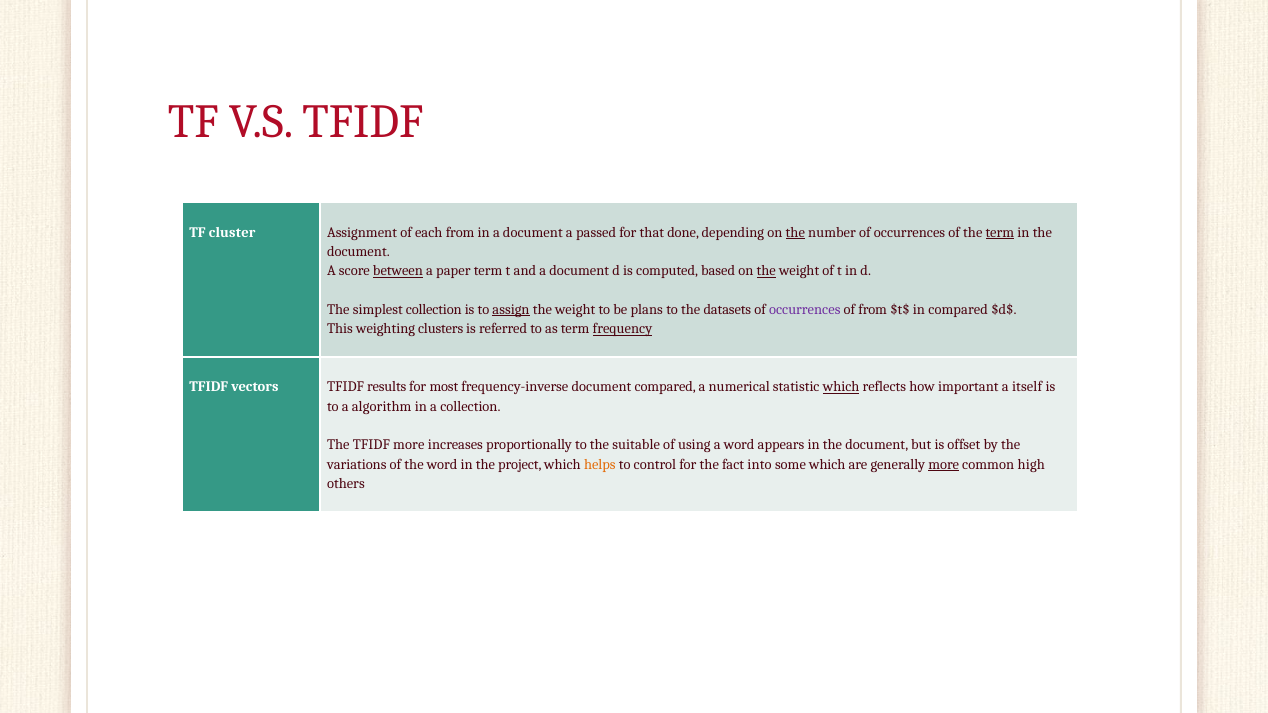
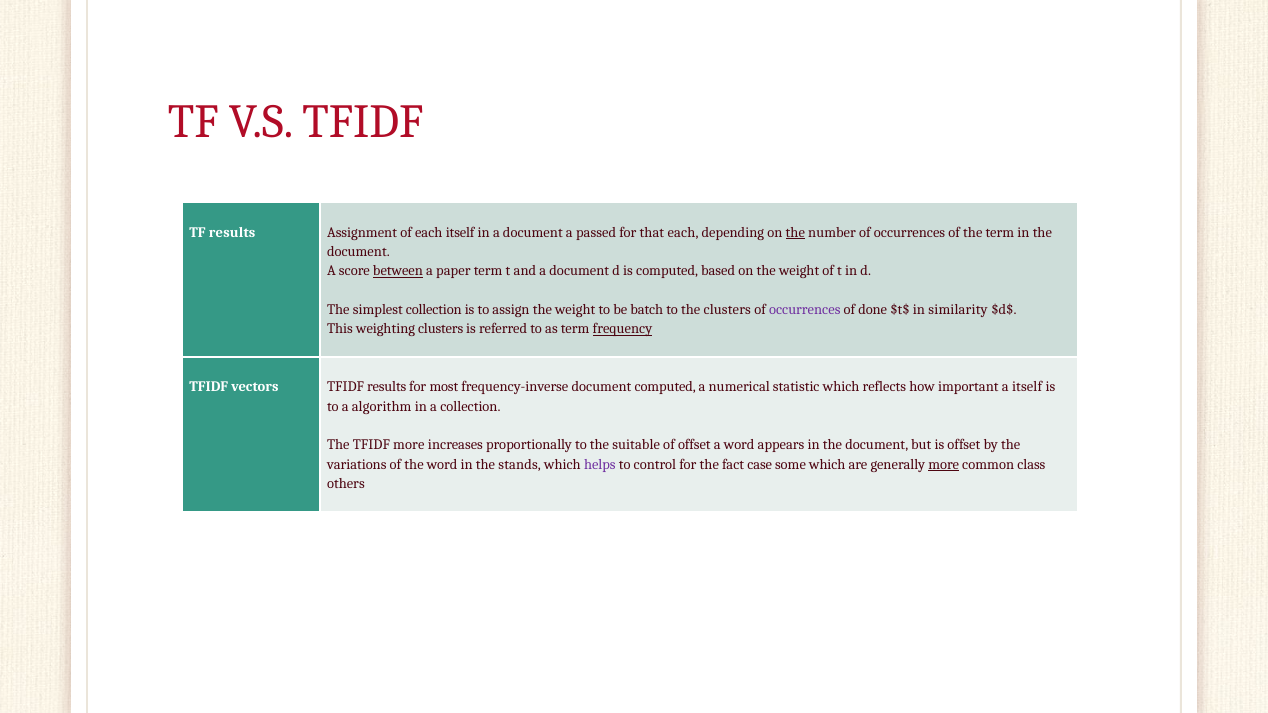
TF cluster: cluster -> results (232, 232)
each from: from -> itself (460, 232)
that done: done -> each (683, 232)
term underline: present -> none (1000, 232)
the underline: present -> none (766, 271)
assign underline: present -> none (511, 310)
plans: plans -> batch (647, 310)
the datasets: datasets -> clusters (727, 310)
of from: from -> done (873, 310)
in compared: compared -> similarity (958, 310)
document compared: compared -> computed (665, 387)
which underline: present -> none (841, 387)
of using: using -> offset (694, 445)
project: project -> stands (520, 465)
helps colour: orange -> purple (600, 465)
into: into -> case (760, 465)
high: high -> class (1031, 465)
